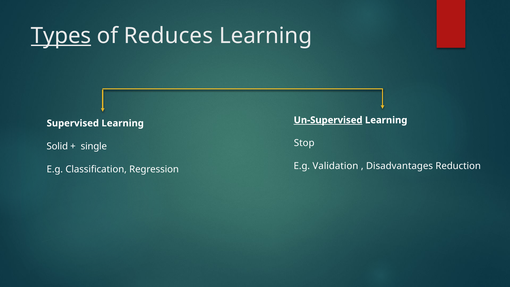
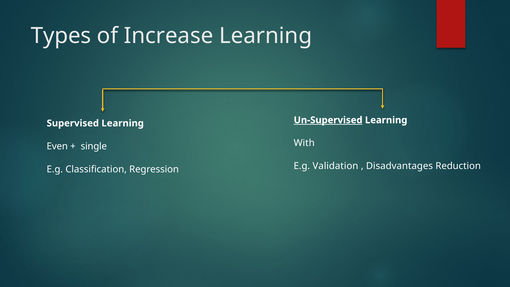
Types underline: present -> none (61, 36)
Reduces: Reduces -> Increase (169, 36)
Stop: Stop -> With (304, 143)
Solid: Solid -> Even (57, 146)
